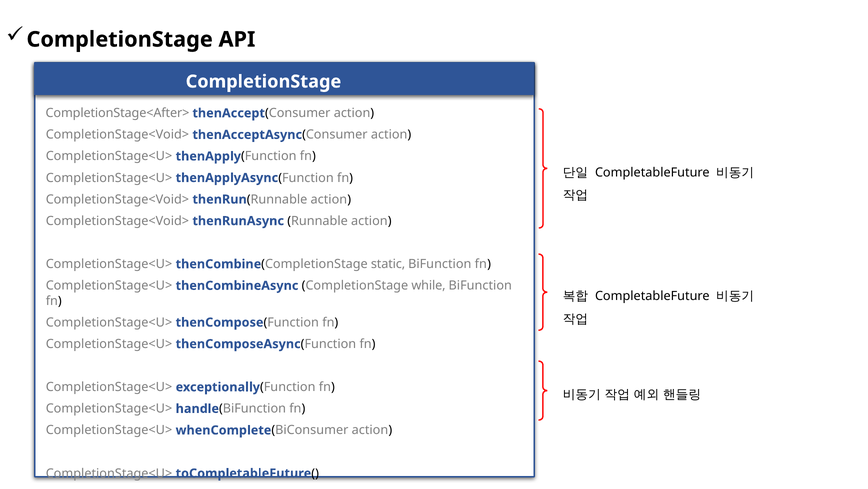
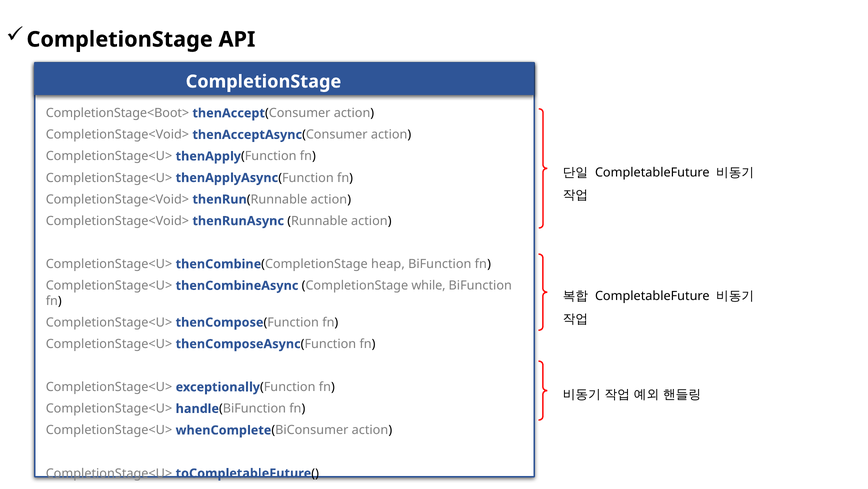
CompletionStage<After>: CompletionStage<After> -> CompletionStage<Boot> (117, 113)
static: static -> heap (388, 264)
